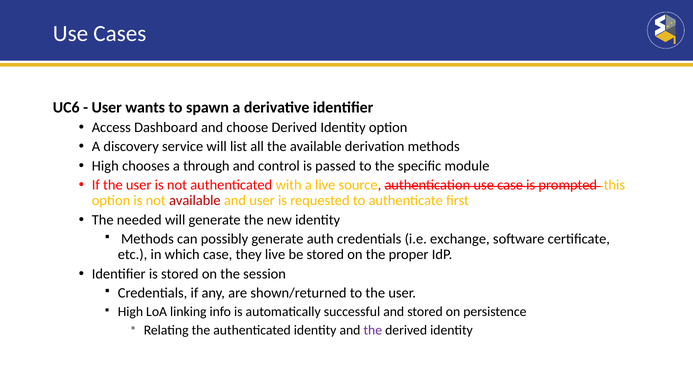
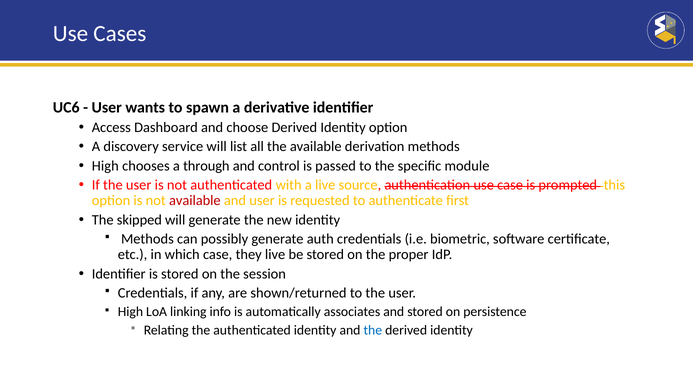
needed: needed -> skipped (139, 220)
exchange: exchange -> biometric (460, 239)
successful: successful -> associates (352, 312)
the colour: purple -> blue (373, 330)
